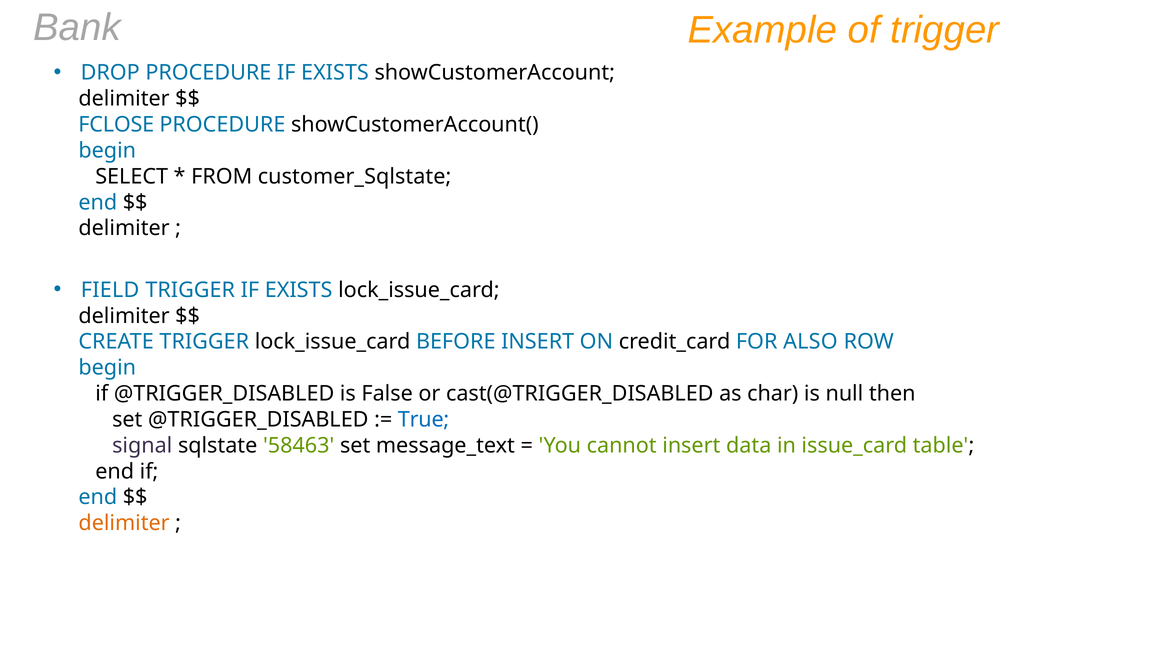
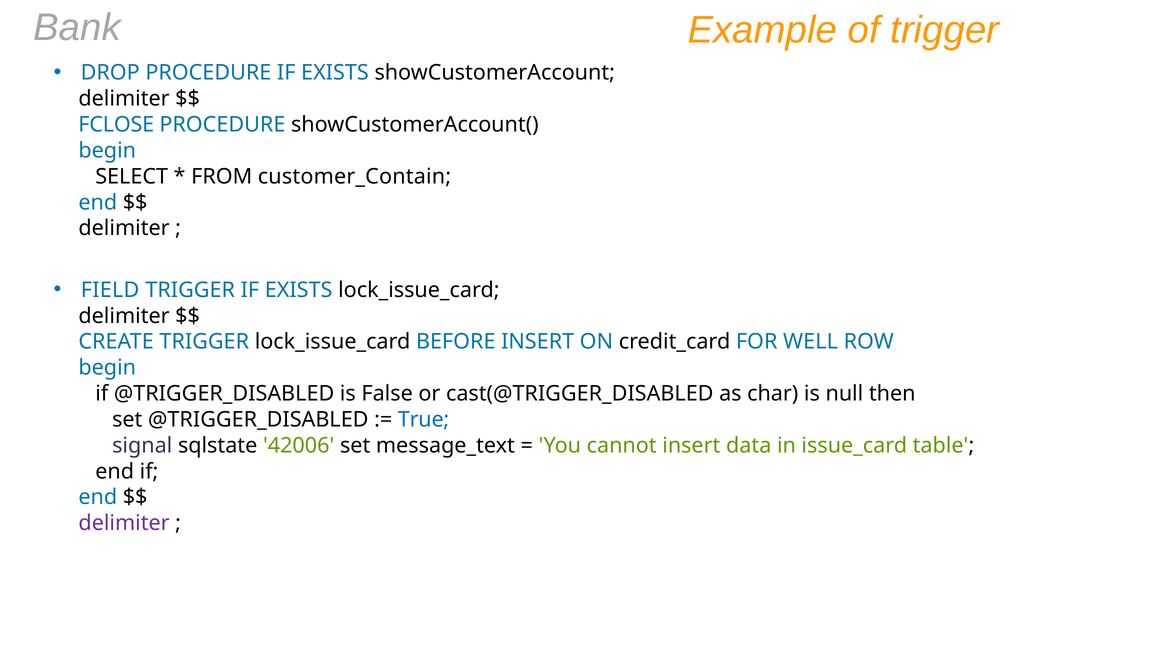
customer_Sqlstate: customer_Sqlstate -> customer_Contain (355, 177)
ALSO: ALSO -> WELL (810, 342)
58463: 58463 -> 42006 (299, 446)
delimiter colour: orange -> purple (124, 523)
